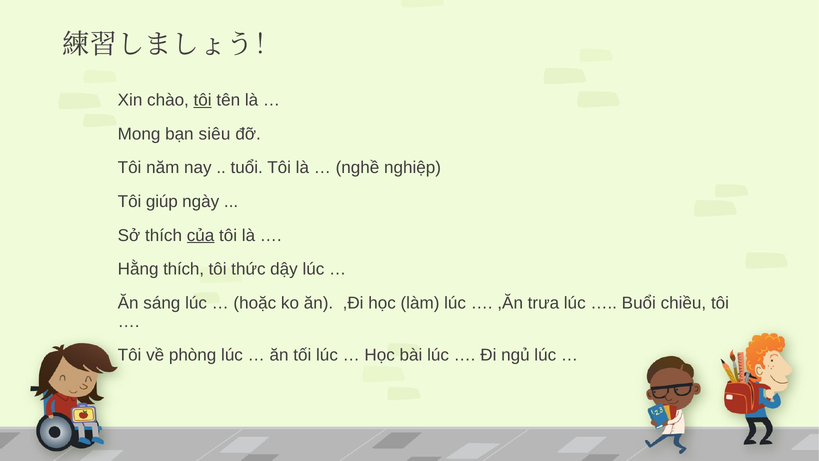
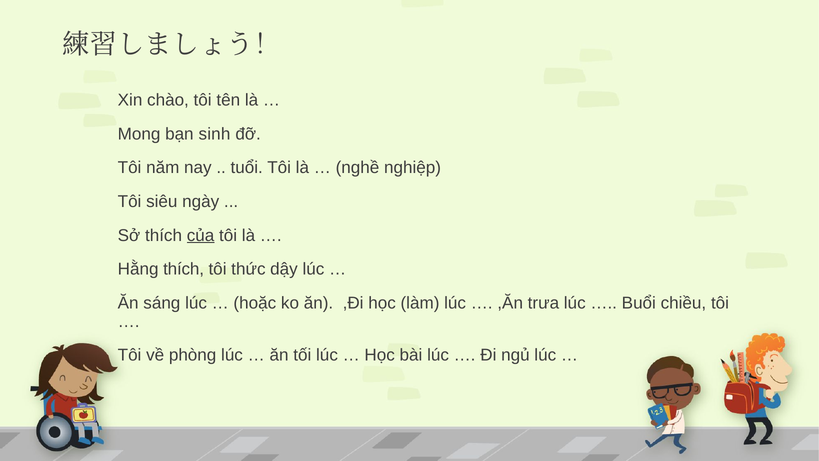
tôi underline: present -> none (203, 100)
siêu: siêu -> sinh (214, 134)
giúp: giúp -> siêu (162, 201)
